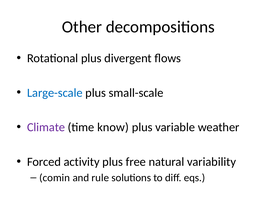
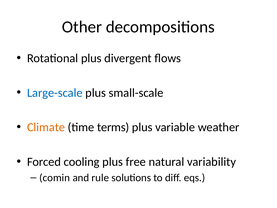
Climate colour: purple -> orange (46, 127)
know: know -> terms (113, 127)
activity: activity -> cooling (82, 162)
